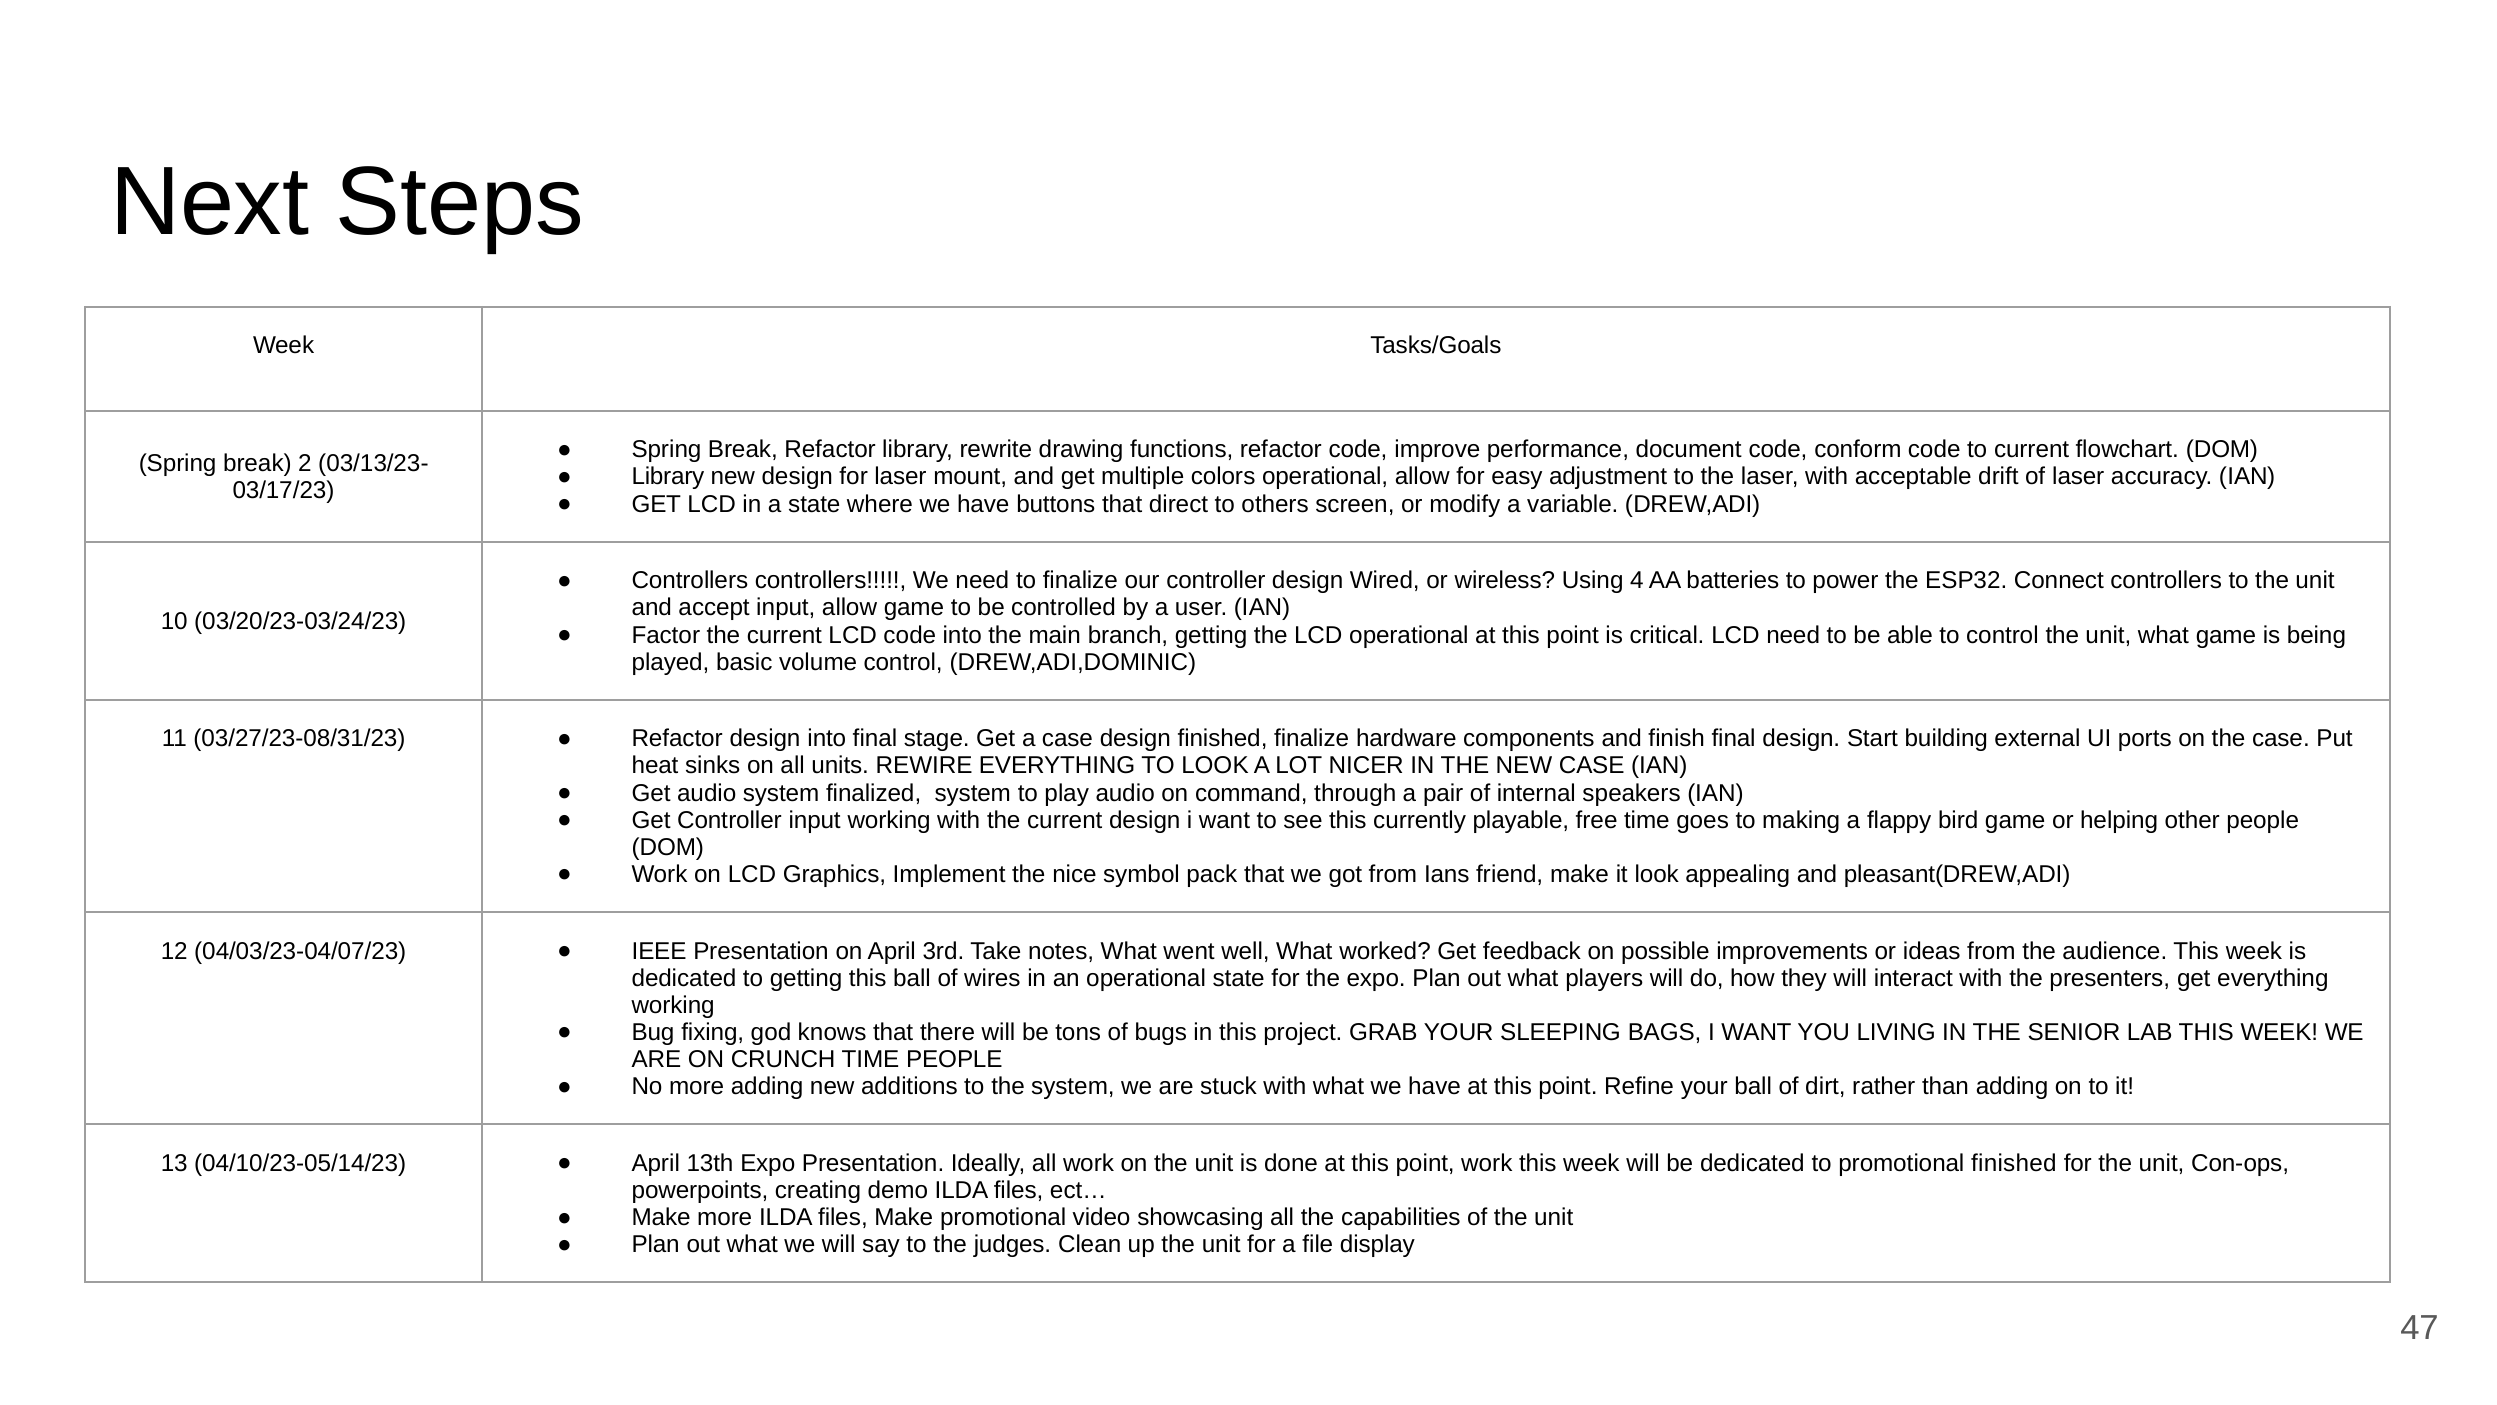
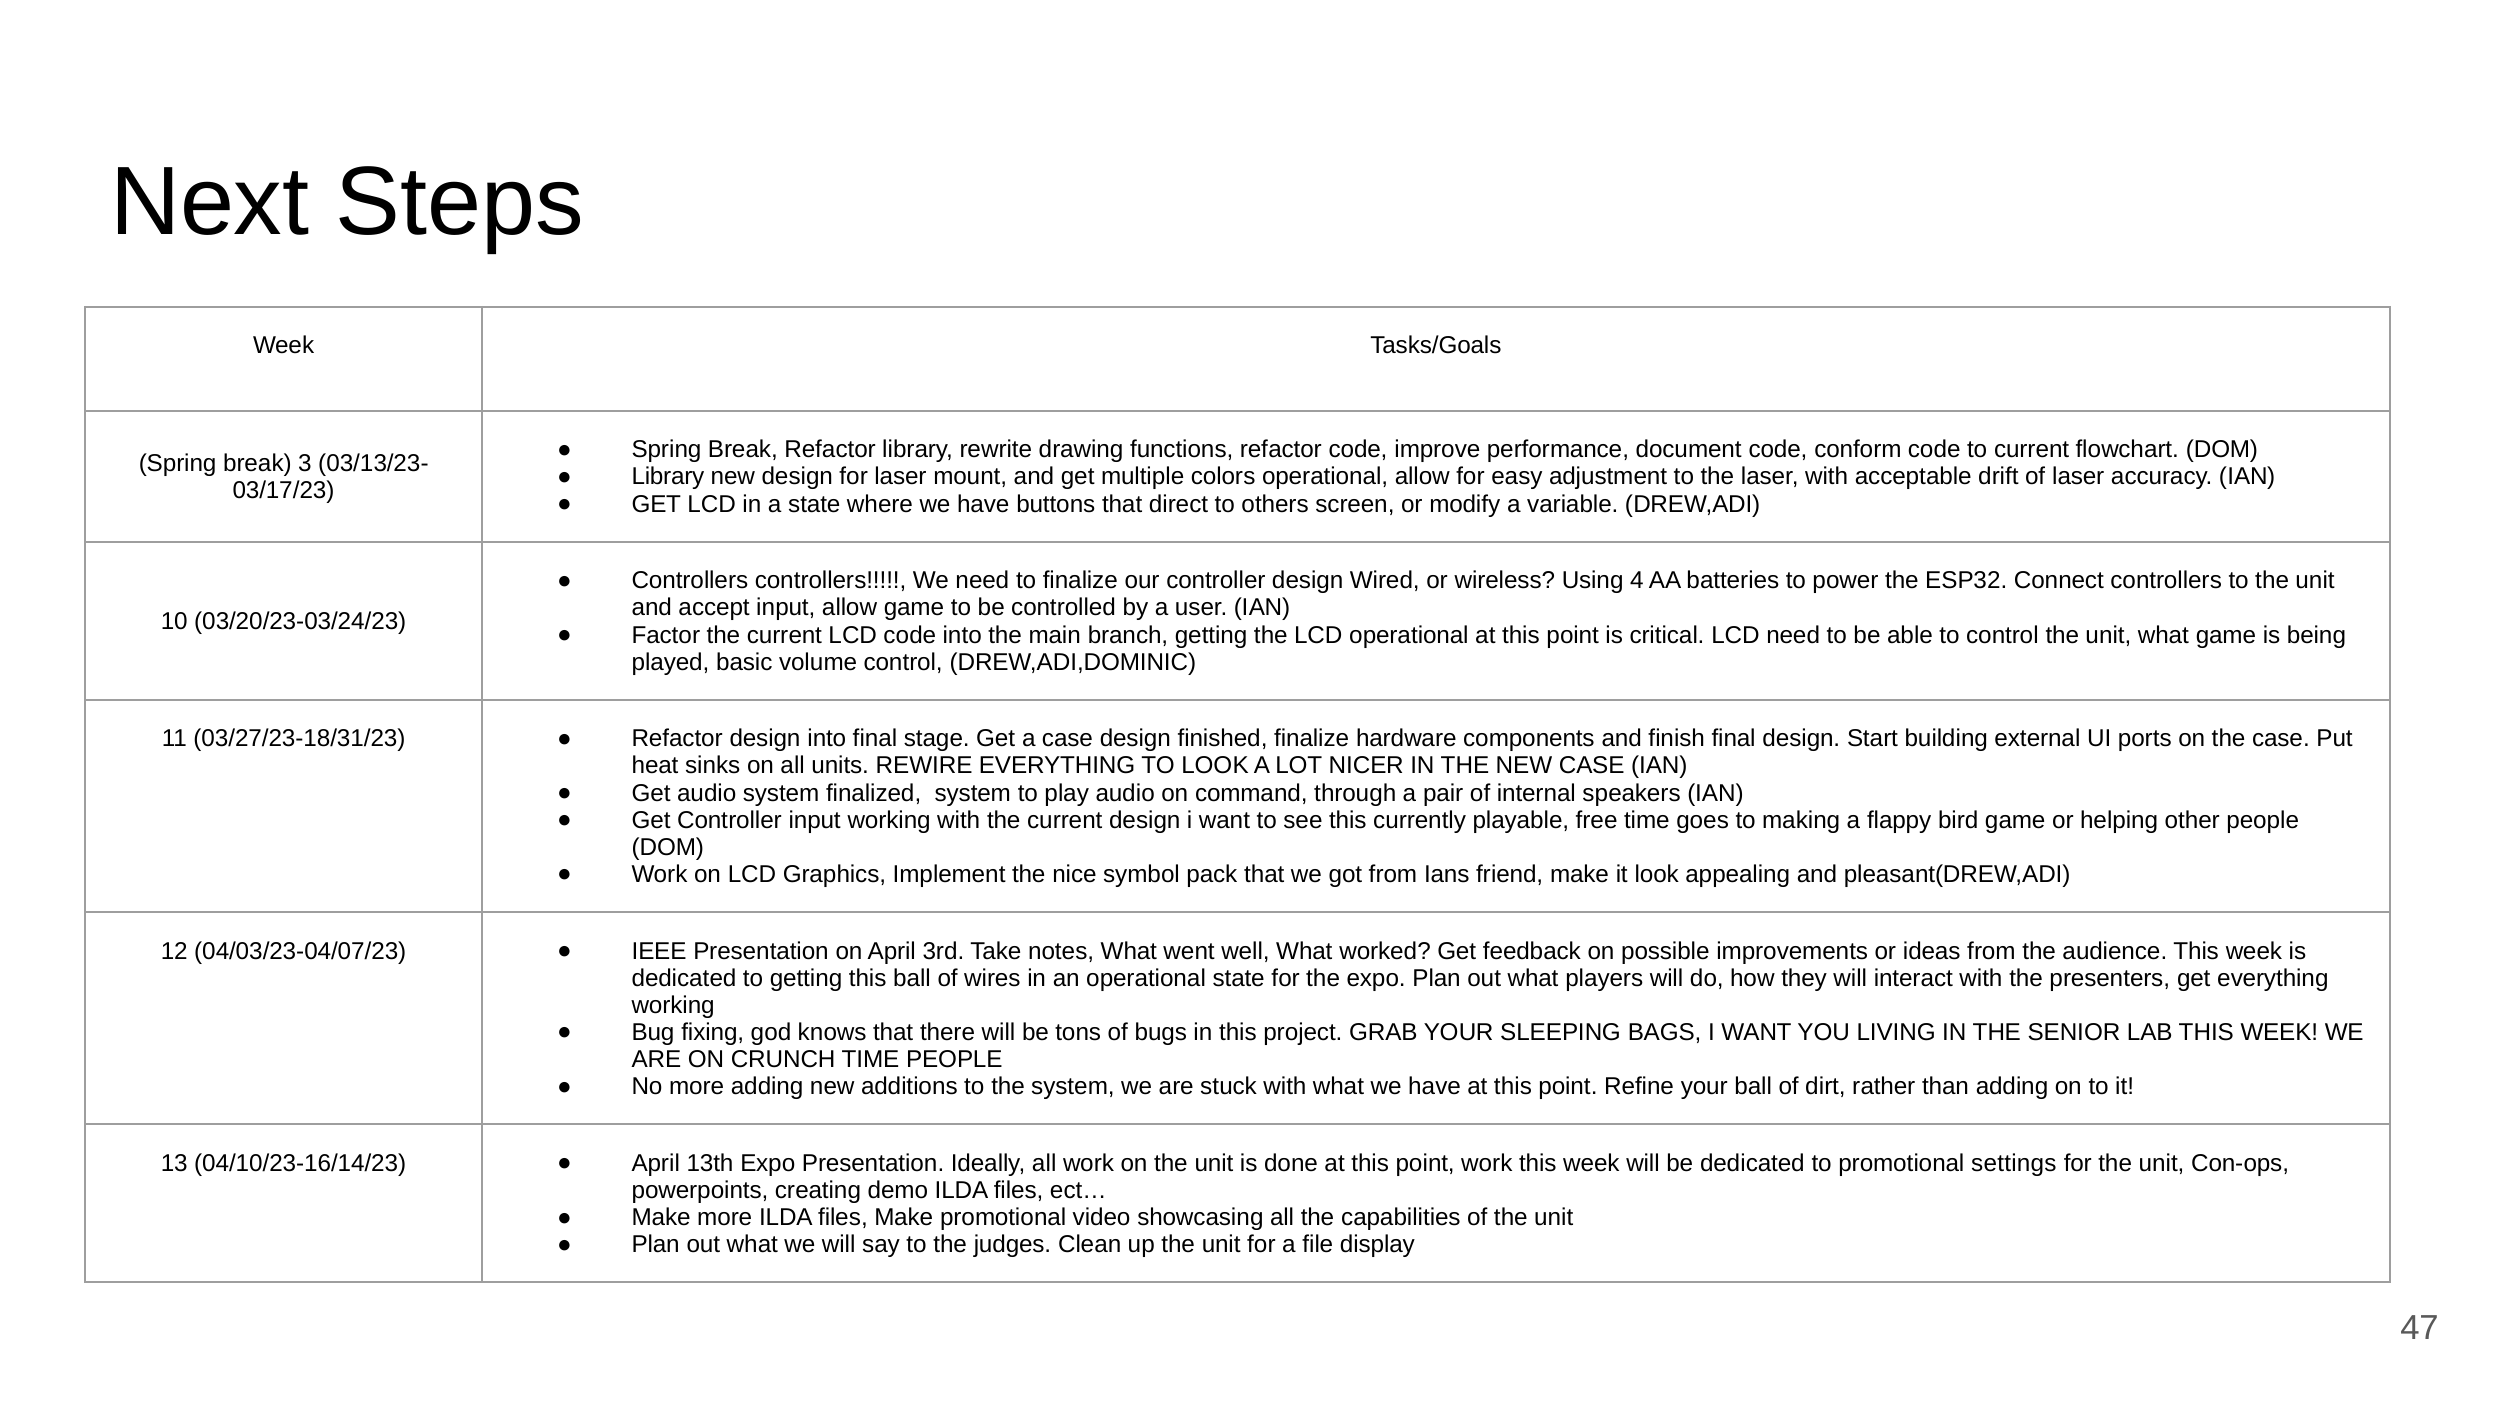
2: 2 -> 3 (305, 463)
03/27/23-08/31/23: 03/27/23-08/31/23 -> 03/27/23-18/31/23 (299, 739)
04/10/23-05/14/23: 04/10/23-05/14/23 -> 04/10/23-16/14/23 (300, 1163)
promotional finished: finished -> settings (2014, 1163)
